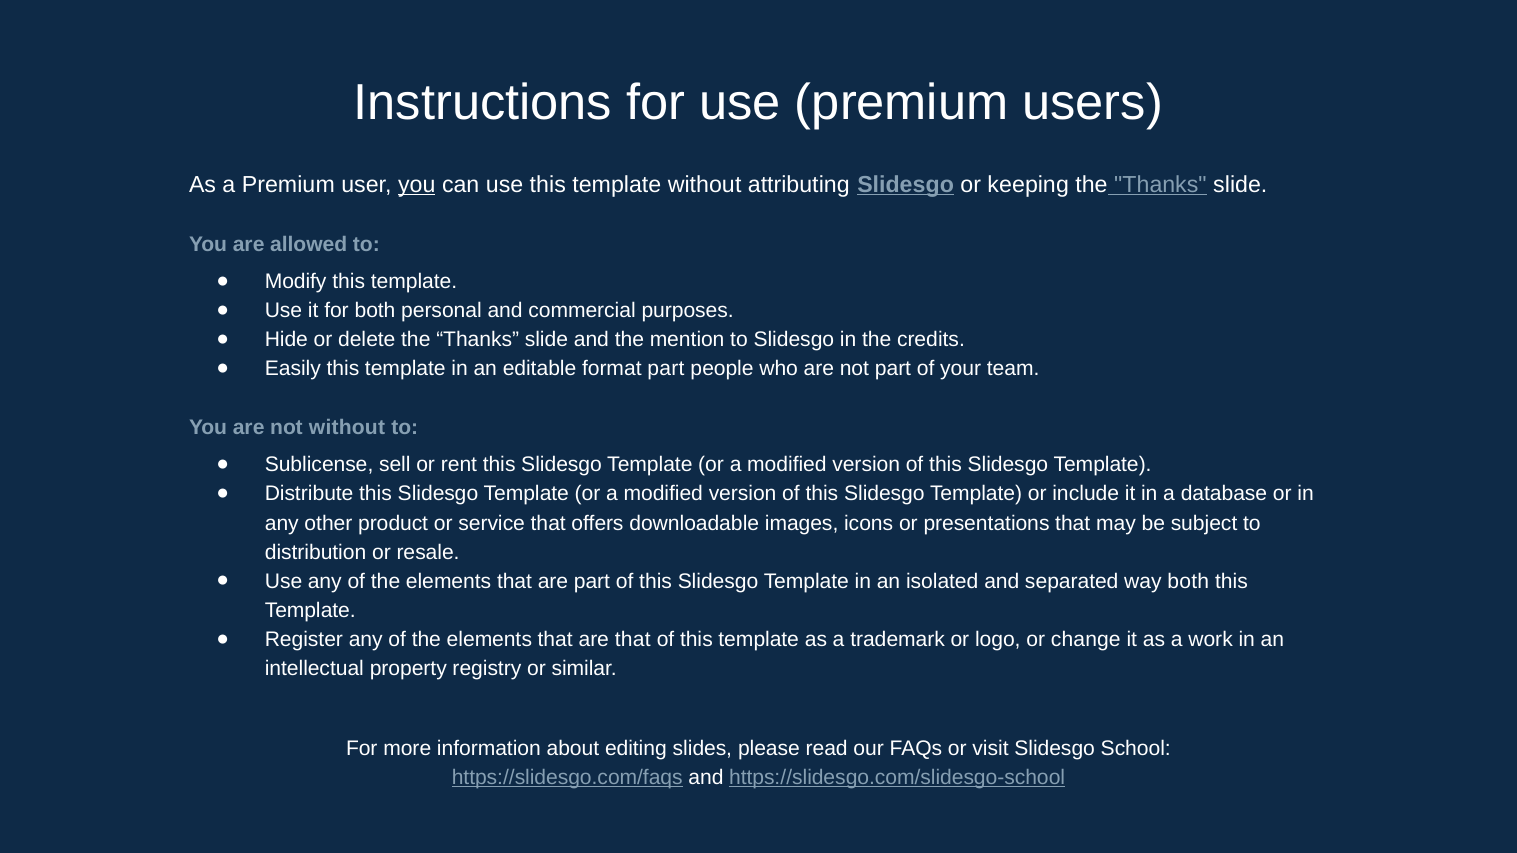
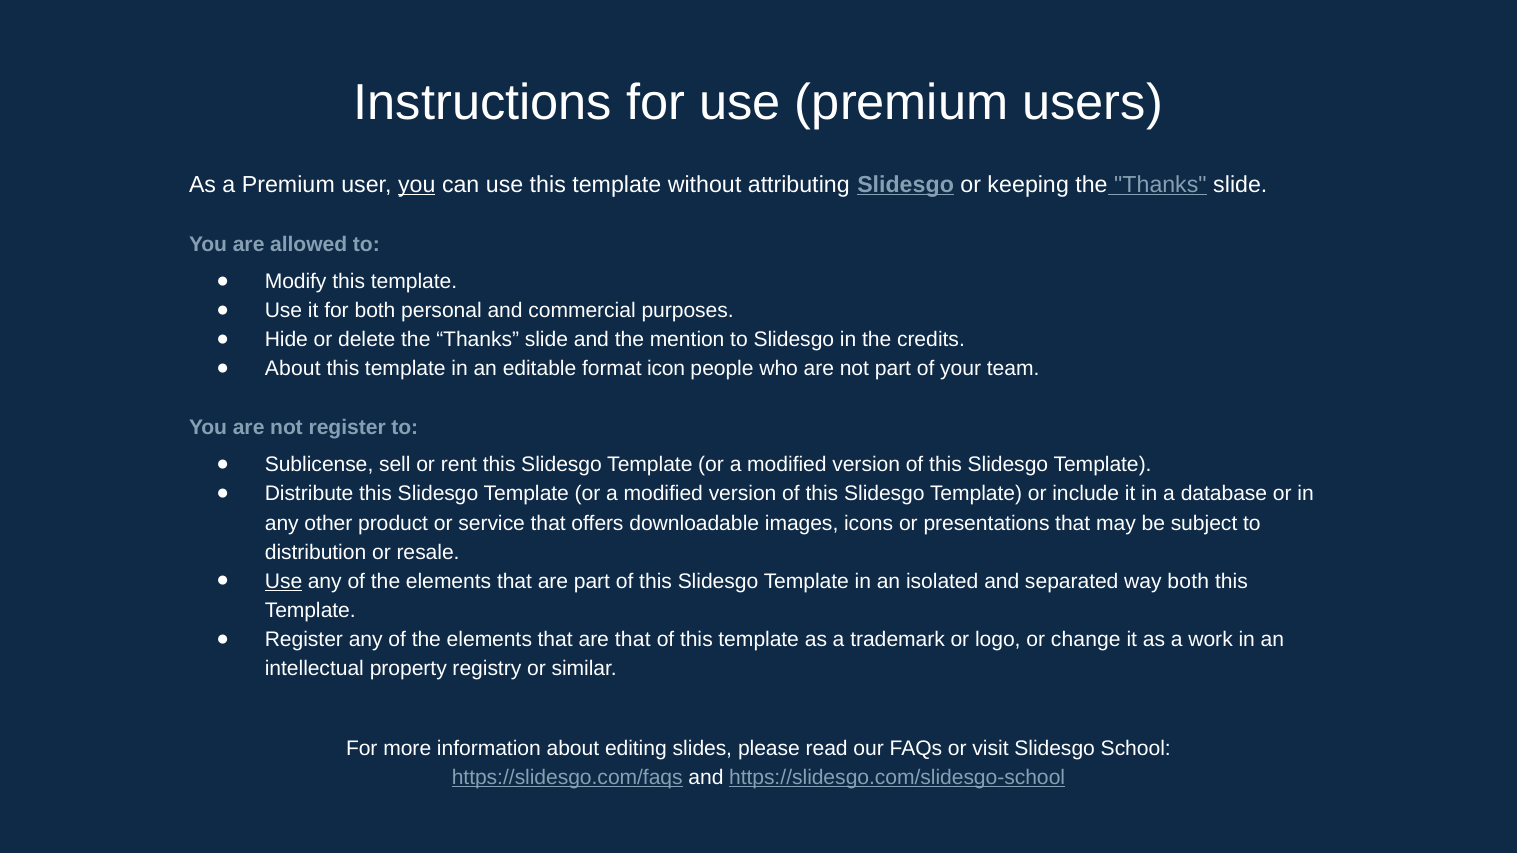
Easily: Easily -> About (293, 369)
format part: part -> icon (666, 369)
not without: without -> register (347, 428)
Use underline: none -> present (284, 581)
